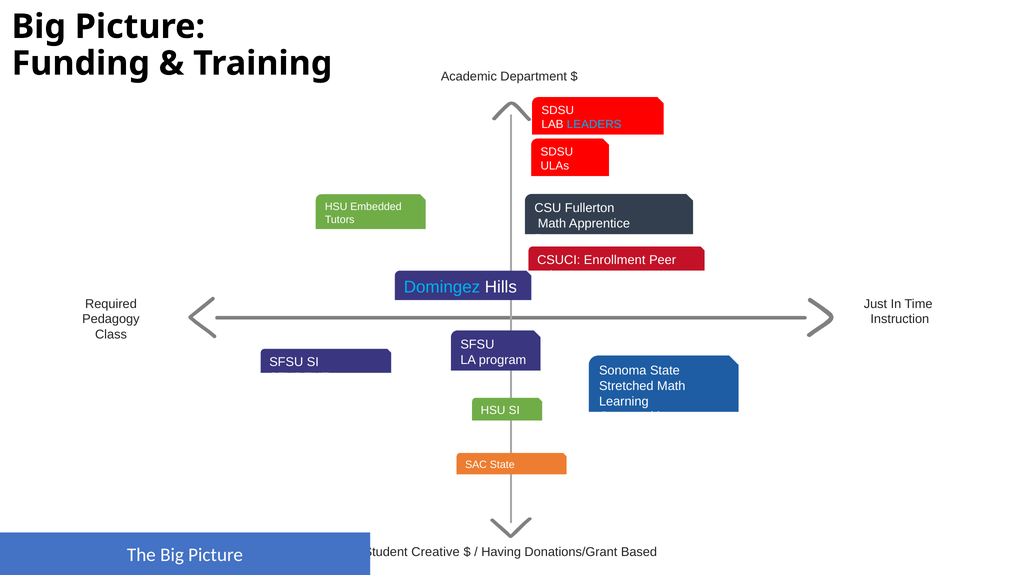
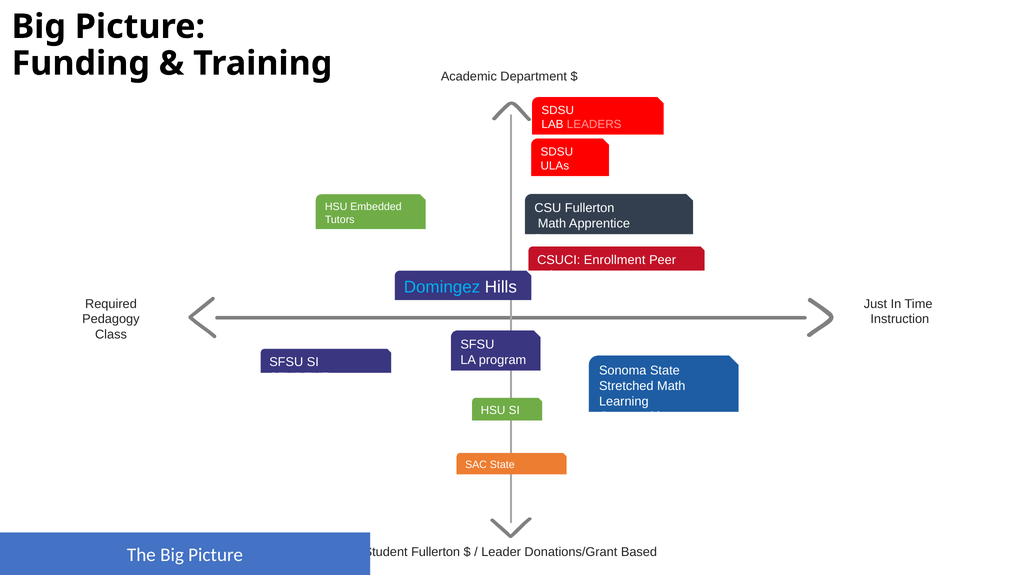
LEADERS colour: light blue -> pink (594, 125)
Creative: Creative -> Fullerton (436, 552)
Having: Having -> Leader (501, 552)
